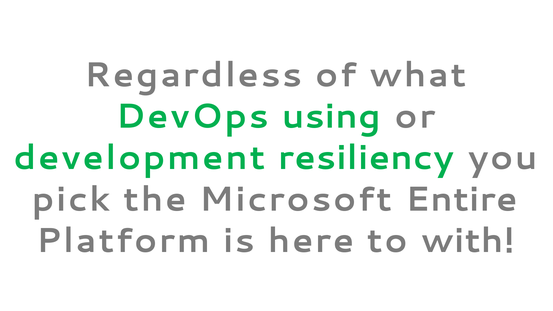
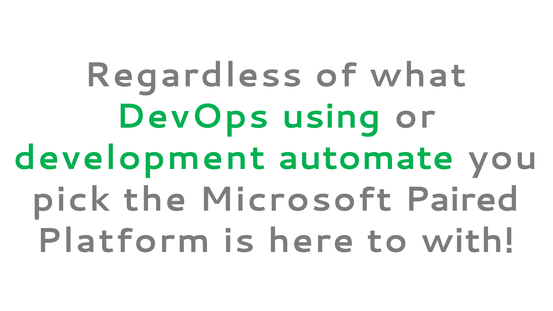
resiliency: resiliency -> automate (366, 158)
Entire: Entire -> Paired (462, 199)
